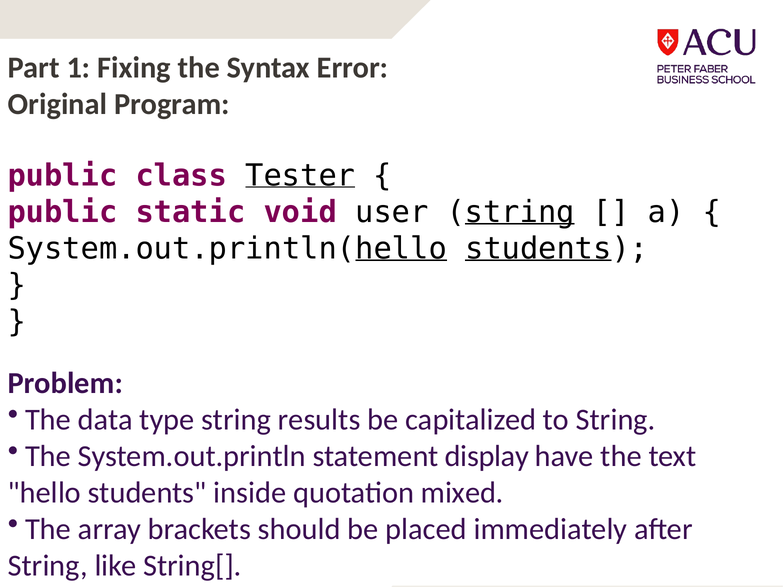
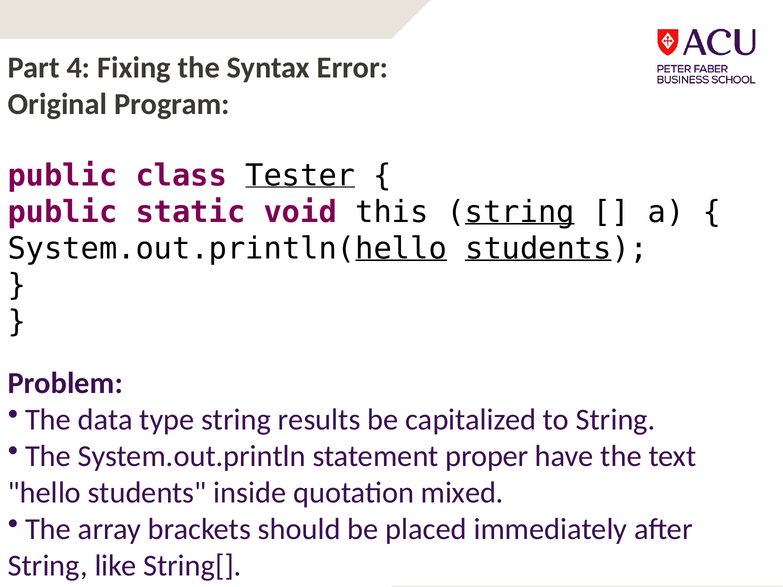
1: 1 -> 4 (78, 68)
user: user -> this (392, 212)
display: display -> proper (487, 456)
